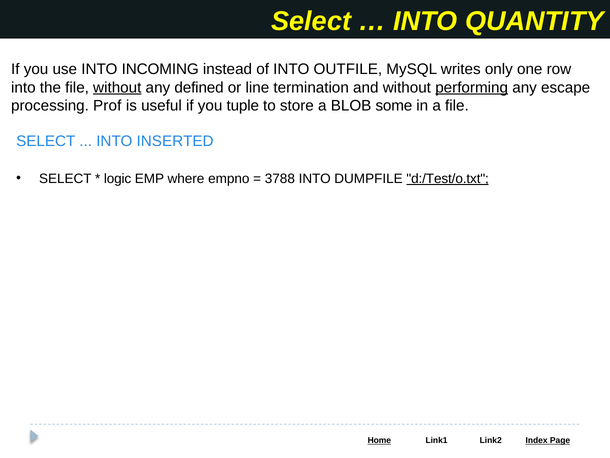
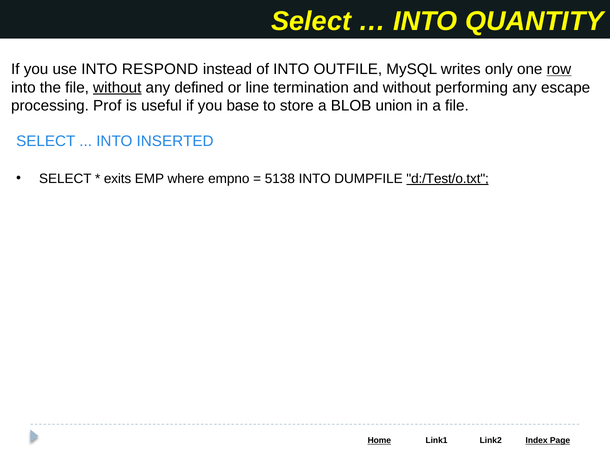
INCOMING: INCOMING -> RESPOND (160, 69)
row underline: none -> present (559, 69)
performing underline: present -> none (472, 87)
tuple: tuple -> base (243, 106)
some: some -> union (394, 106)
logic: logic -> exits (118, 178)
3788: 3788 -> 5138 (280, 178)
